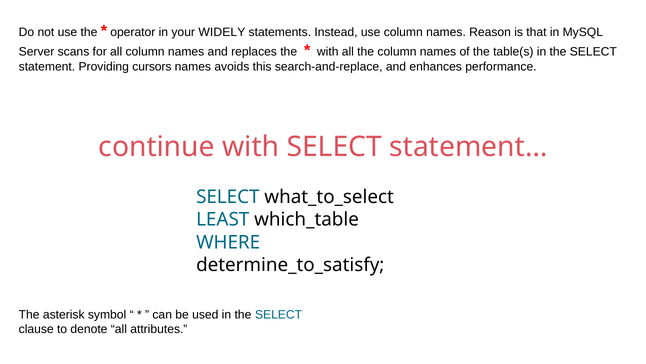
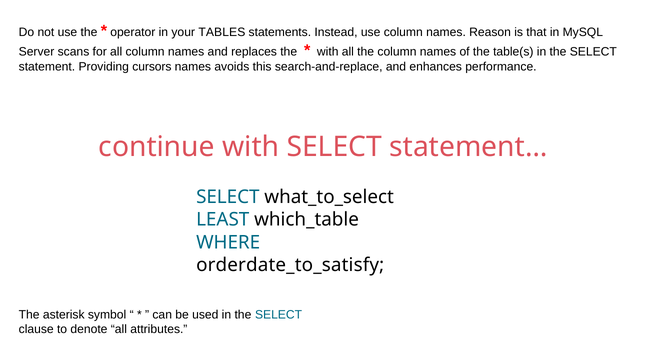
WIDELY: WIDELY -> TABLES (222, 32)
determine_to_satisfy: determine_to_satisfy -> orderdate_to_satisfy (290, 265)
